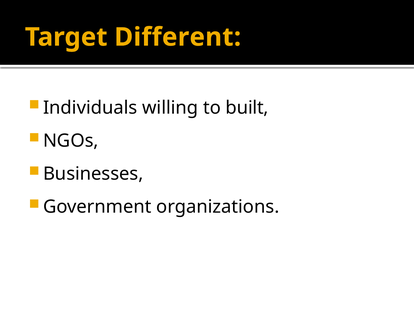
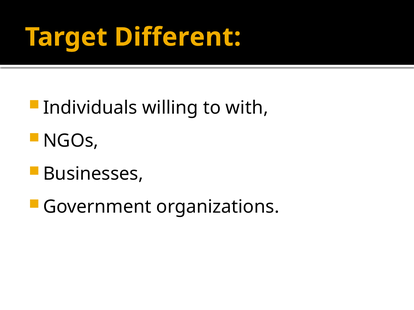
built: built -> with (247, 108)
